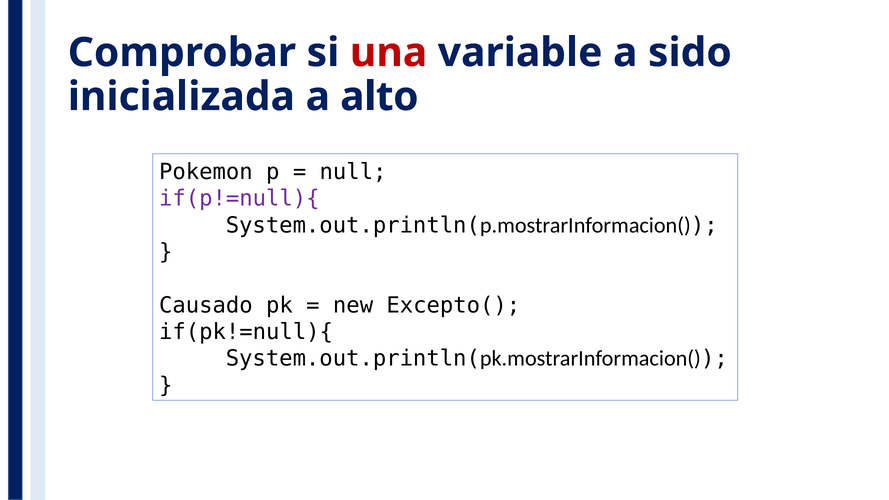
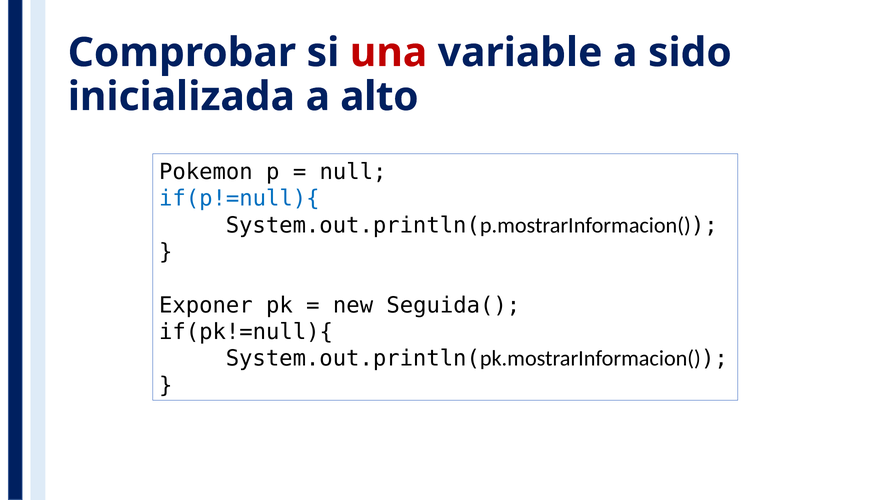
if(p!=null){ colour: purple -> blue (239, 199)
Causado: Causado -> Exponer (206, 305)
Excepto(: Excepto( -> Seguida( (453, 305)
